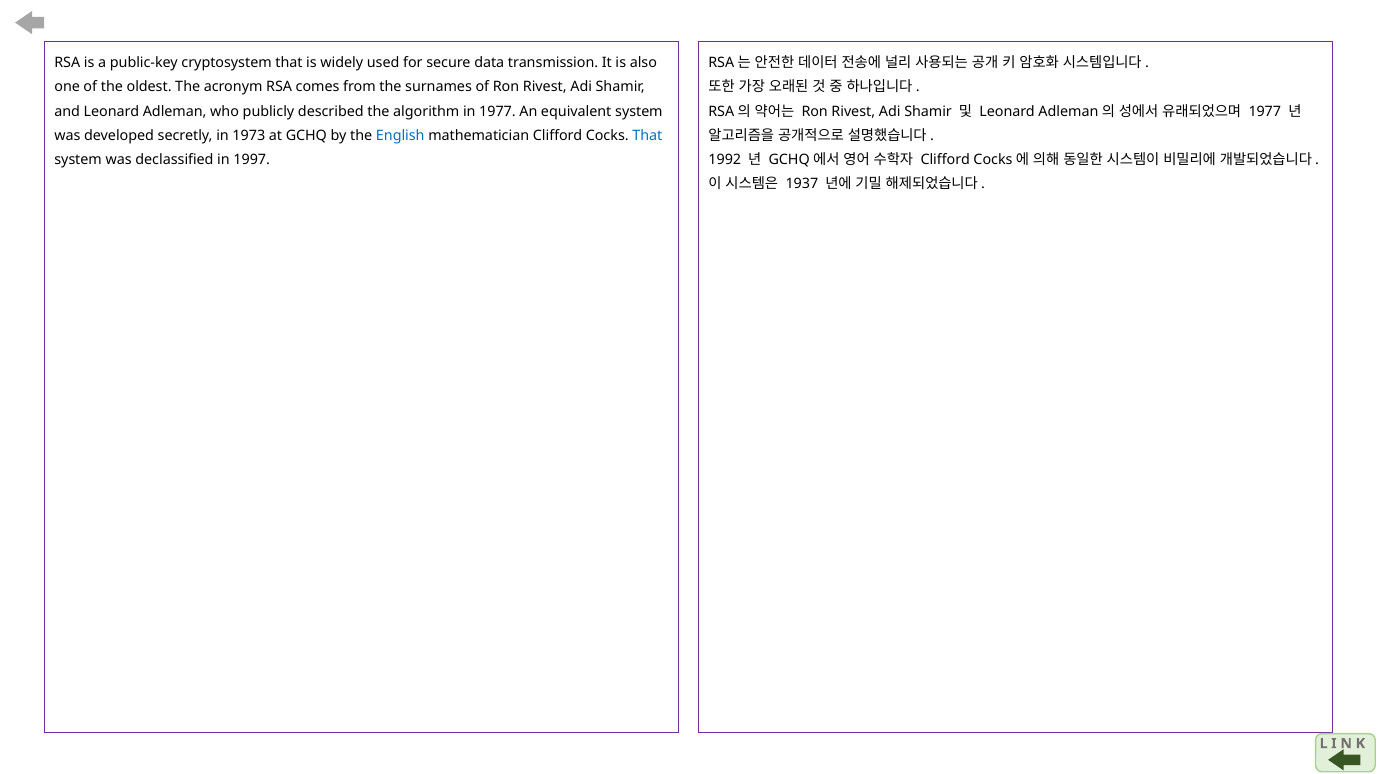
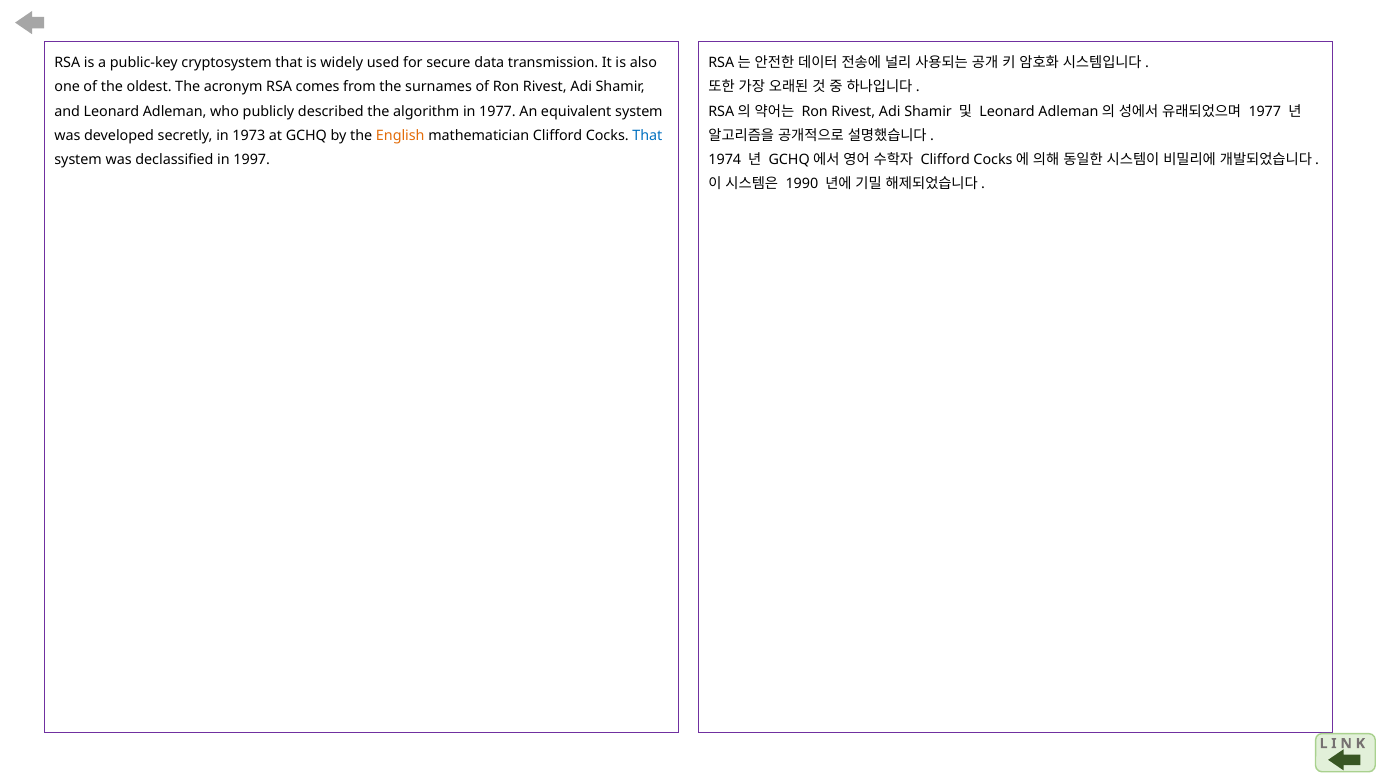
English colour: blue -> orange (400, 136)
1992: 1992 -> 1974 (725, 160)
1937: 1937 -> 1990 (802, 184)
